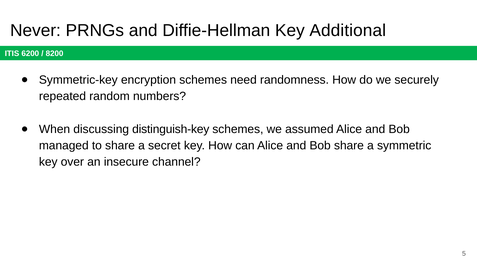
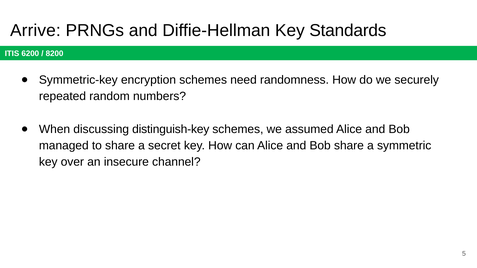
Never: Never -> Arrive (35, 30)
Additional: Additional -> Standards (348, 30)
